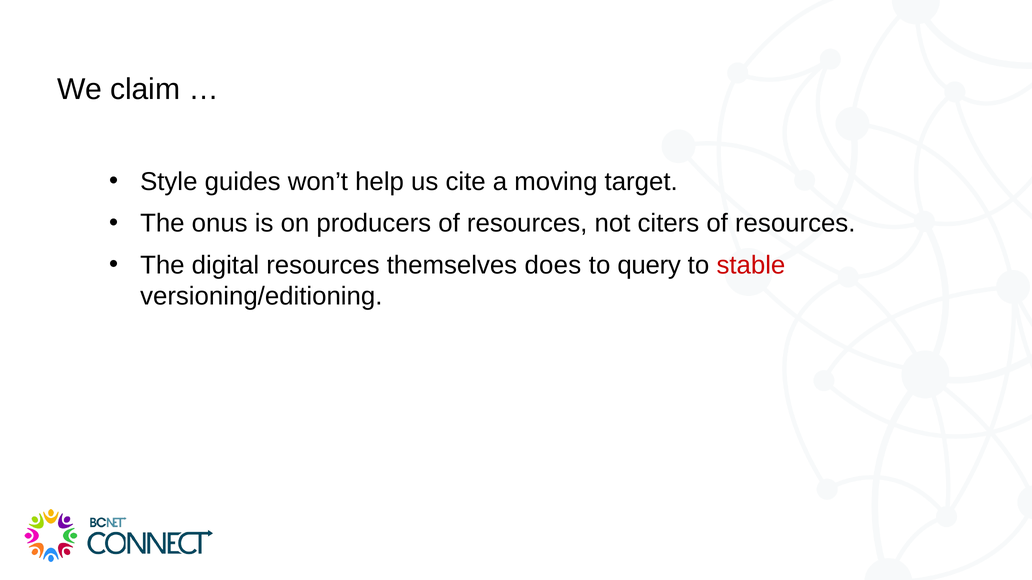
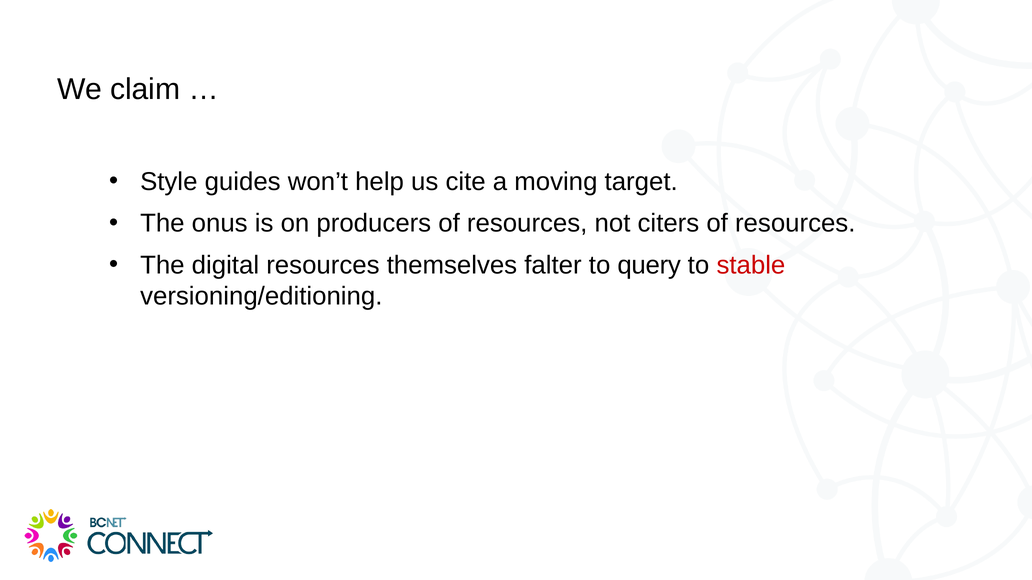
does: does -> falter (553, 265)
